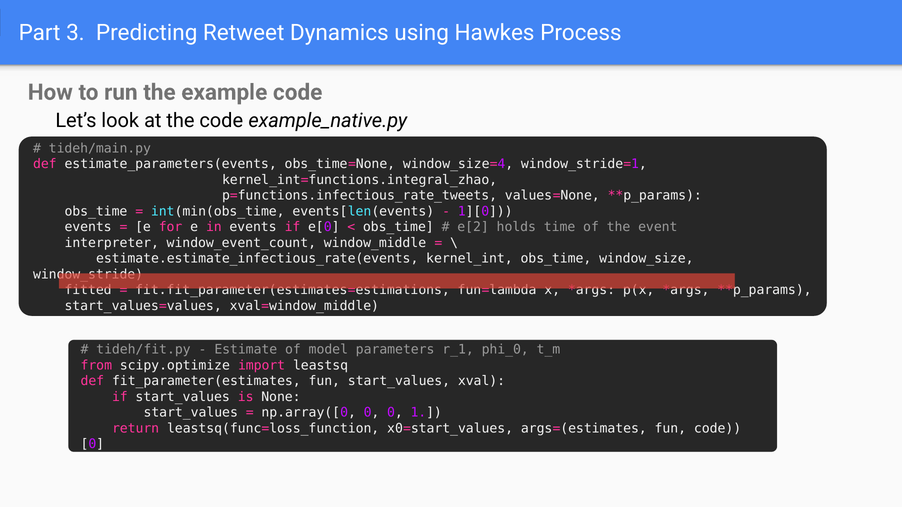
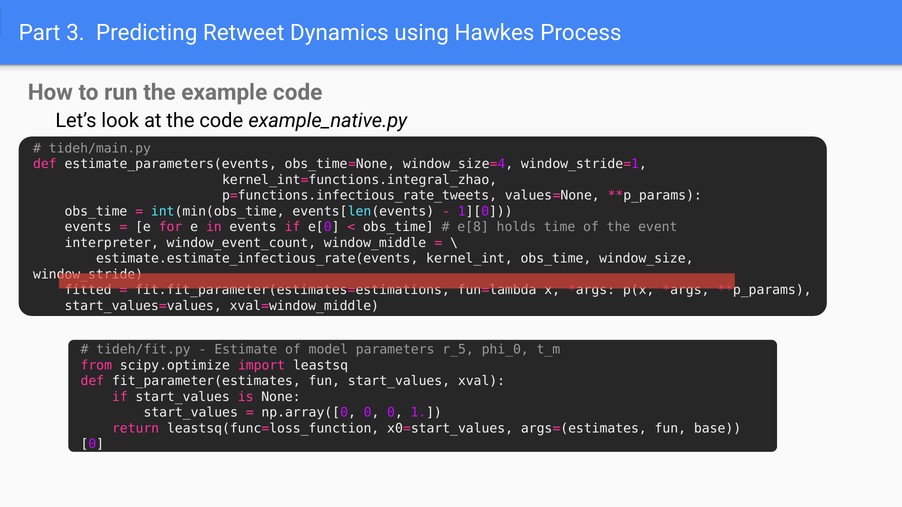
e[2: e[2 -> e[8 (473, 227)
r_1: r_1 -> r_5 (458, 350)
fun code: code -> base (718, 429)
